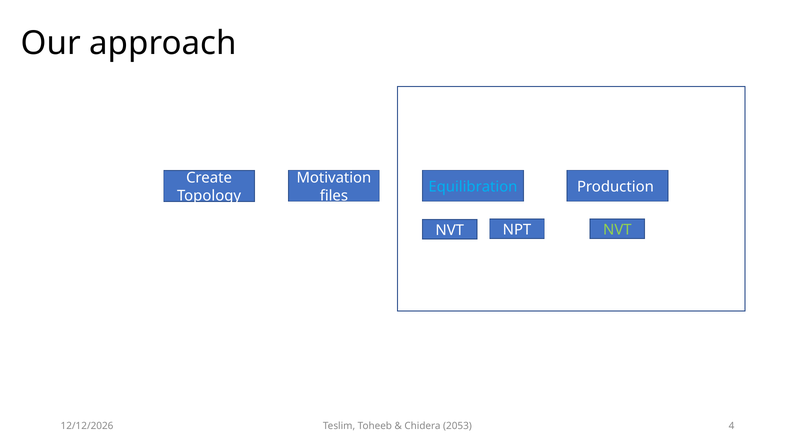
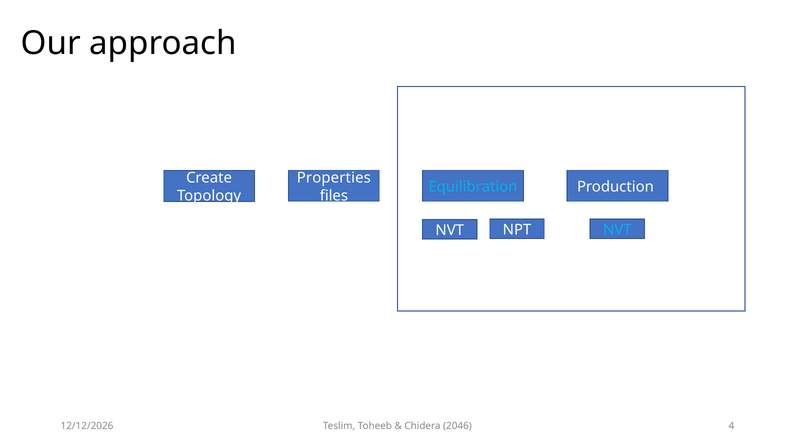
Motivation: Motivation -> Properties (334, 178)
NVT colour: light green -> light blue (617, 230)
2053: 2053 -> 2046 (457, 426)
